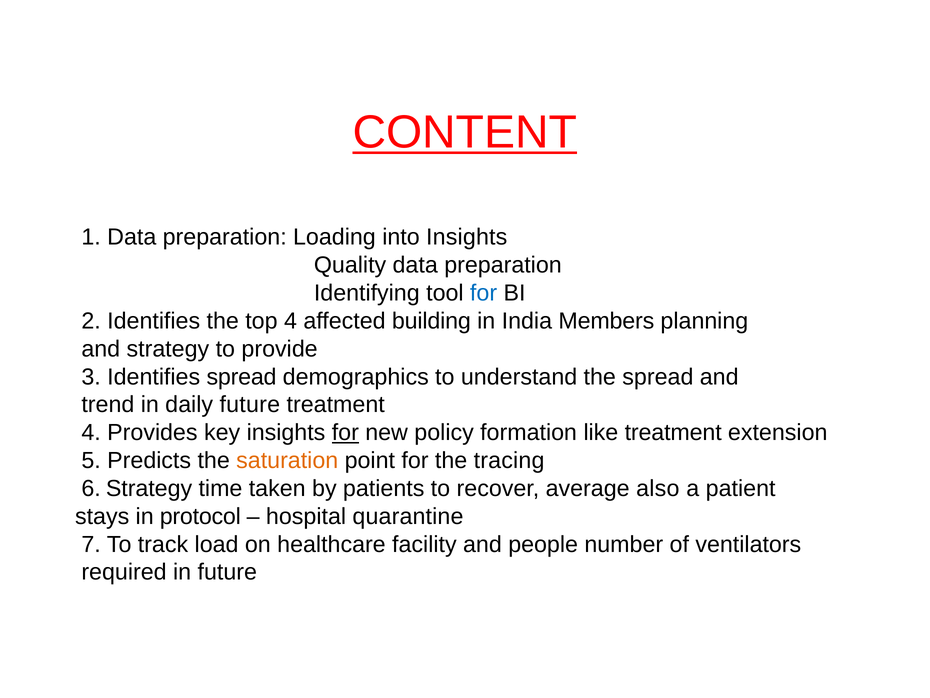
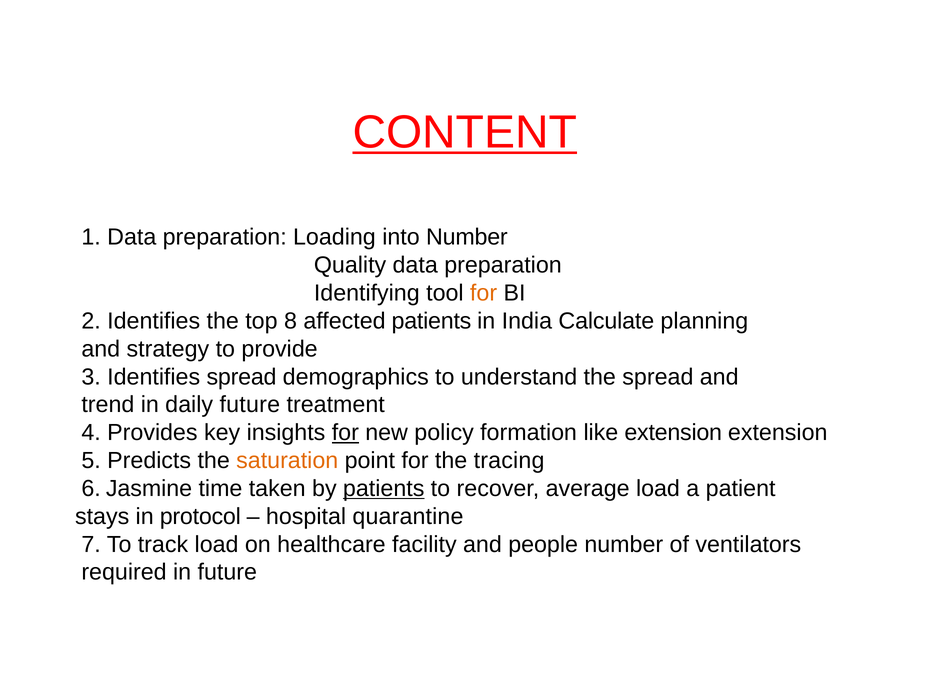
into Insights: Insights -> Number (467, 237)
for colour: blue -> orange (484, 293)
top 4: 4 -> 8 (291, 321)
affected building: building -> patients (431, 321)
Members: Members -> Calculate (606, 321)
like treatment: treatment -> extension (673, 432)
6 Strategy: Strategy -> Jasmine (149, 488)
patients underline: none -> present (384, 488)
average also: also -> load (658, 488)
